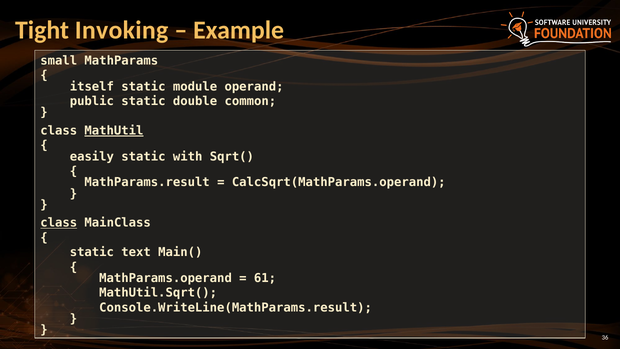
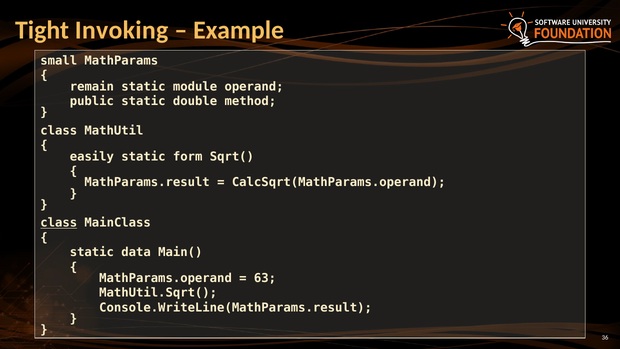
itself: itself -> remain (92, 86)
common: common -> method (250, 101)
MathUtil underline: present -> none (114, 131)
with: with -> form (188, 157)
text: text -> data (136, 252)
61: 61 -> 63 (265, 278)
